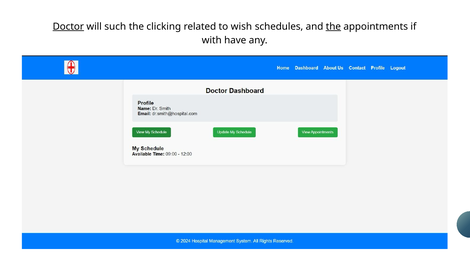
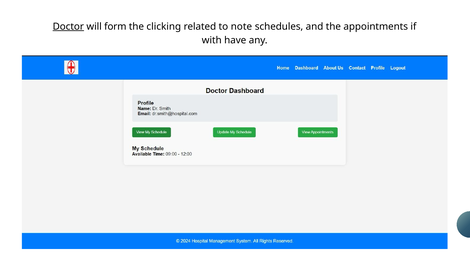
such: such -> form (115, 27)
wish: wish -> note (241, 27)
the underline: present -> none (333, 27)
